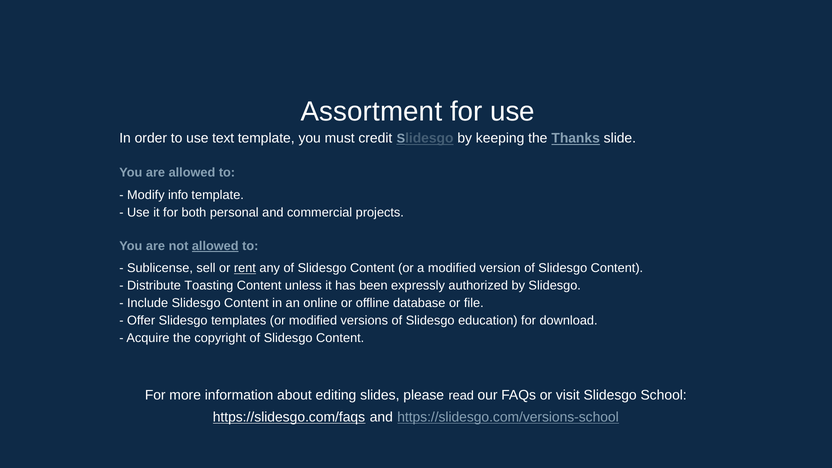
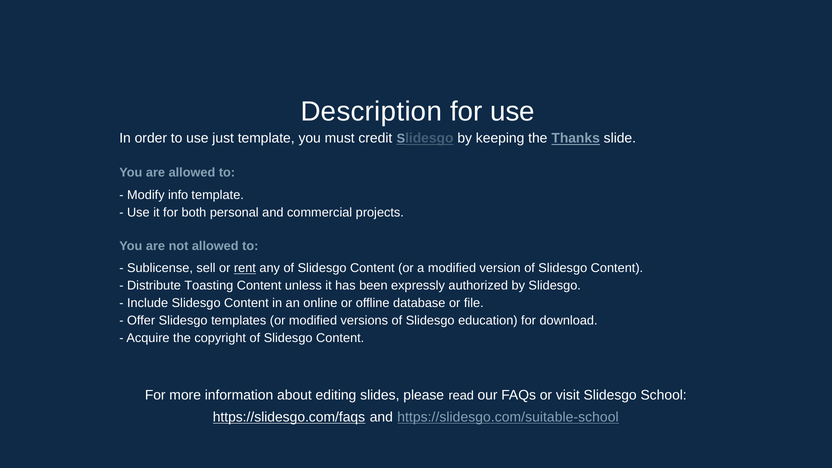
Assortment: Assortment -> Description (371, 112)
text: text -> just (223, 138)
allowed underline: present -> none (215, 246)
https://slidesgo.com/versions-school: https://slidesgo.com/versions-school -> https://slidesgo.com/suitable-school (508, 417)
